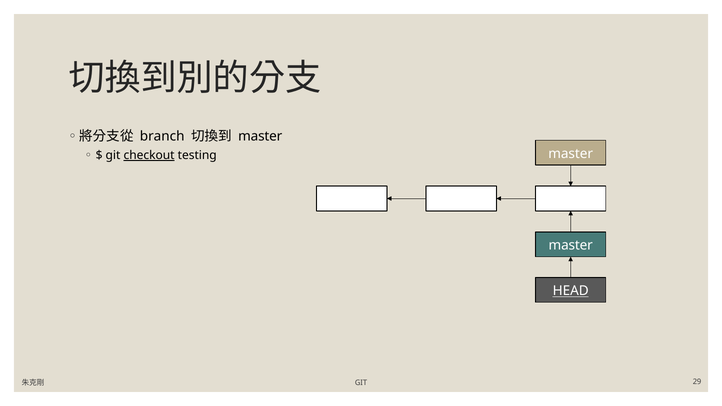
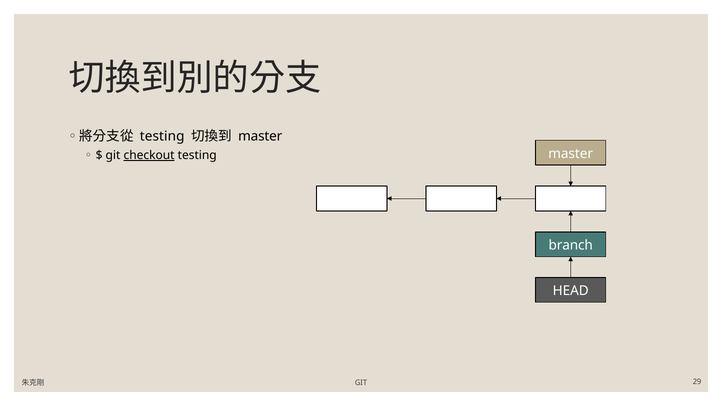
branch: branch -> testing (162, 136)
master: master -> branch (571, 245)
HEAD underline: present -> none (571, 291)
